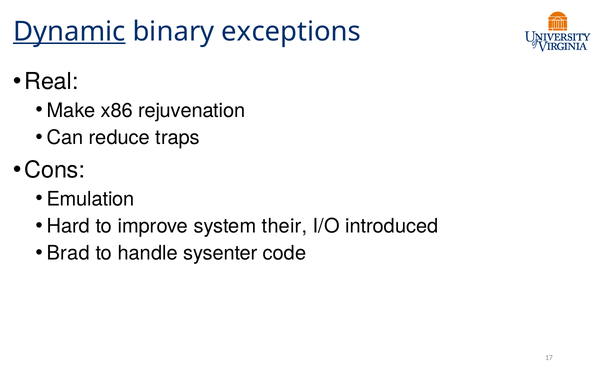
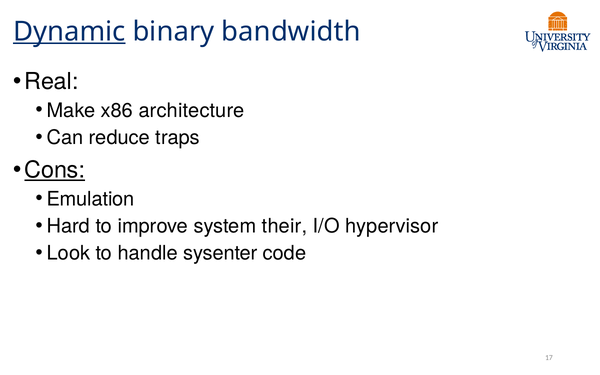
exceptions: exceptions -> bandwidth (291, 32)
rejuvenation: rejuvenation -> architecture (192, 110)
Cons underline: none -> present (55, 170)
introduced: introduced -> hypervisor (392, 226)
Brad: Brad -> Look (68, 253)
